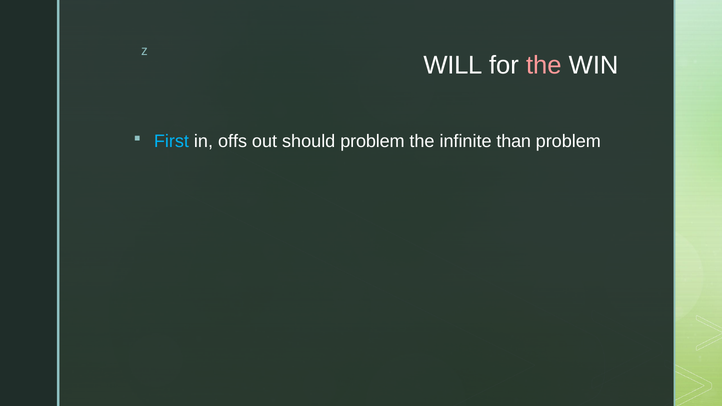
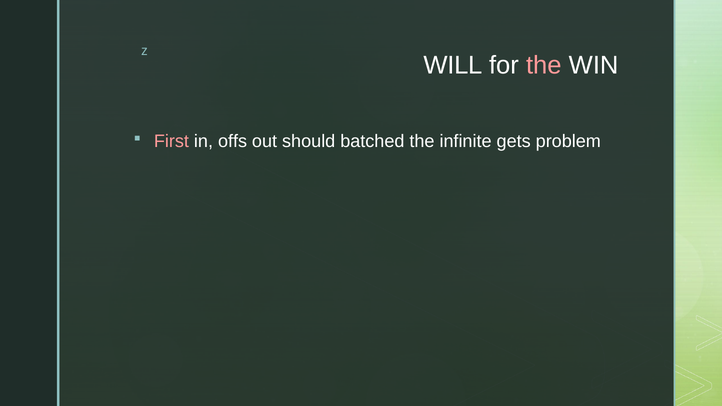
First colour: light blue -> pink (171, 142)
should problem: problem -> batched (372, 142)
than: than -> gets (514, 142)
